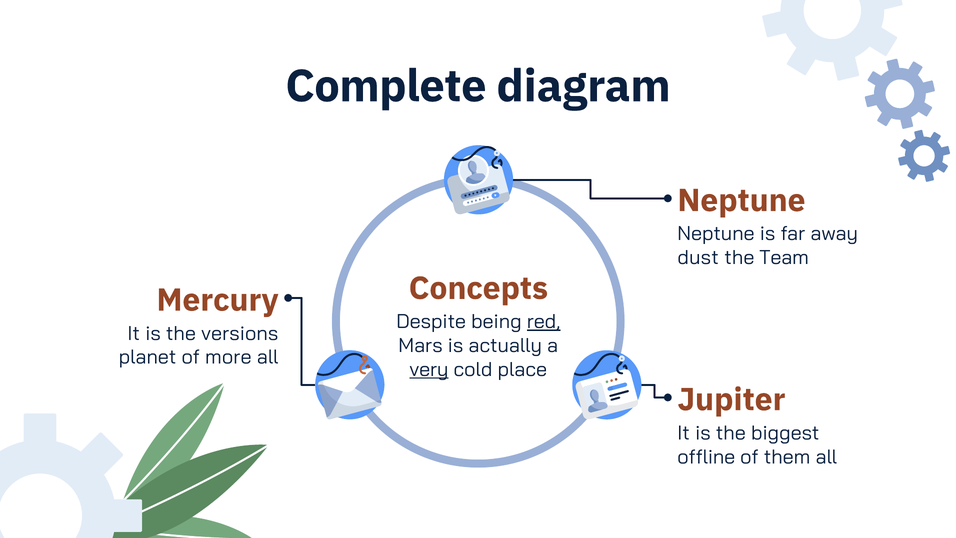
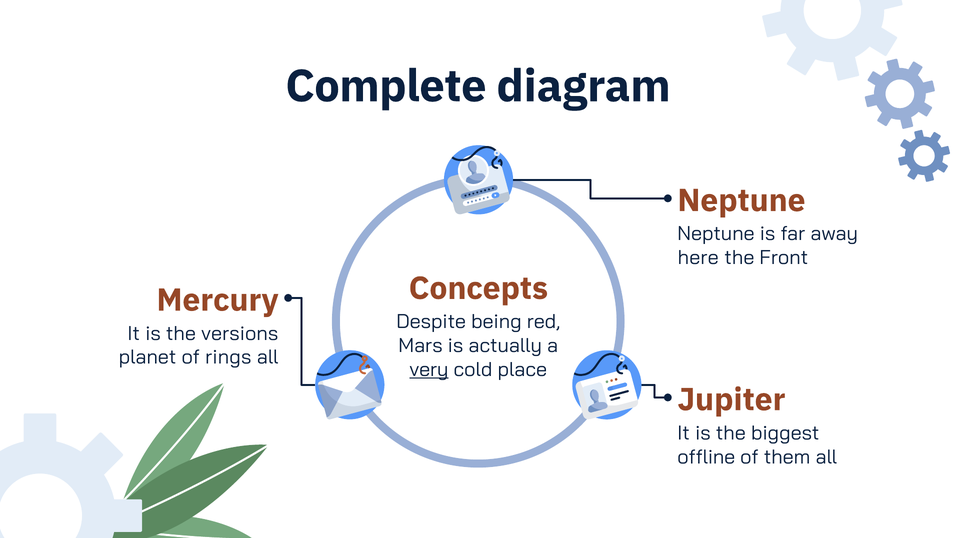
dust: dust -> here (698, 258)
Team: Team -> Front (784, 258)
red underline: present -> none (544, 321)
more: more -> rings (228, 357)
